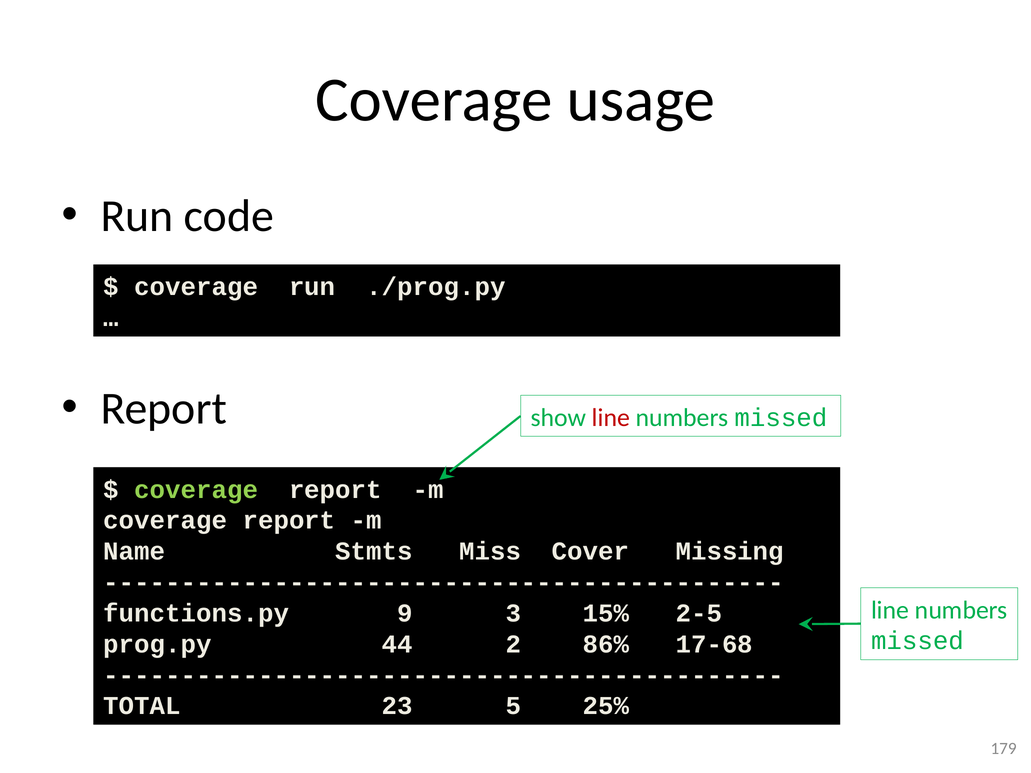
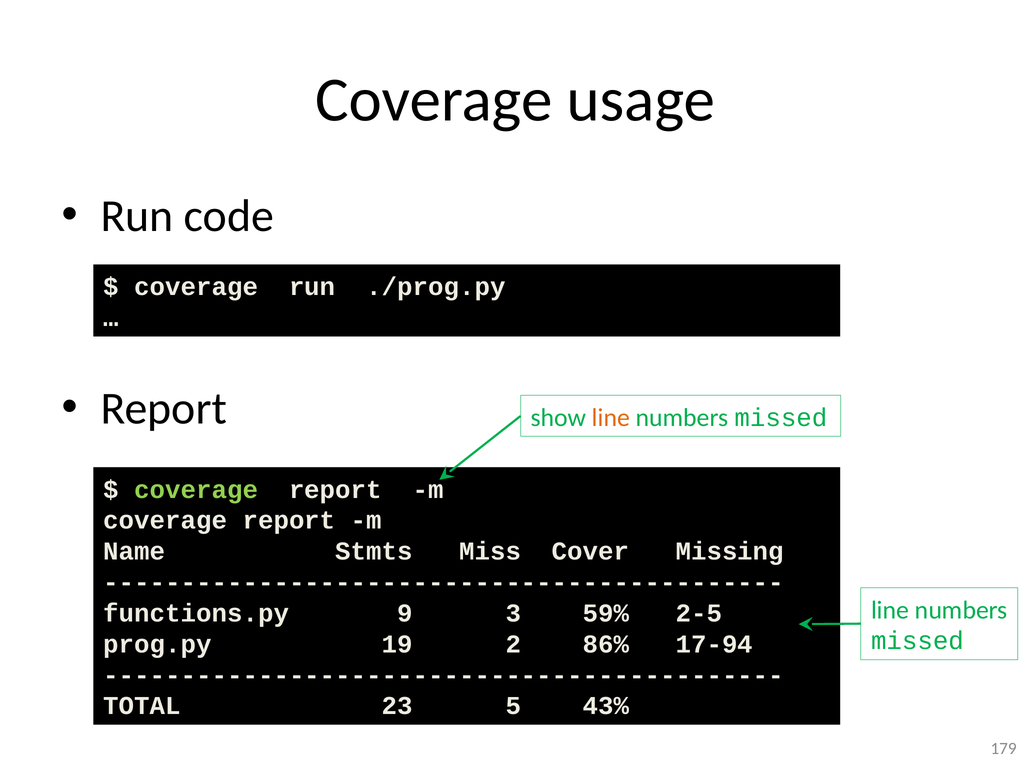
line colour: red -> orange (611, 418)
15%: 15% -> 59% (606, 613)
44: 44 -> 19 (397, 644)
17-68: 17-68 -> 17-94 (714, 644)
25%: 25% -> 43% (606, 706)
